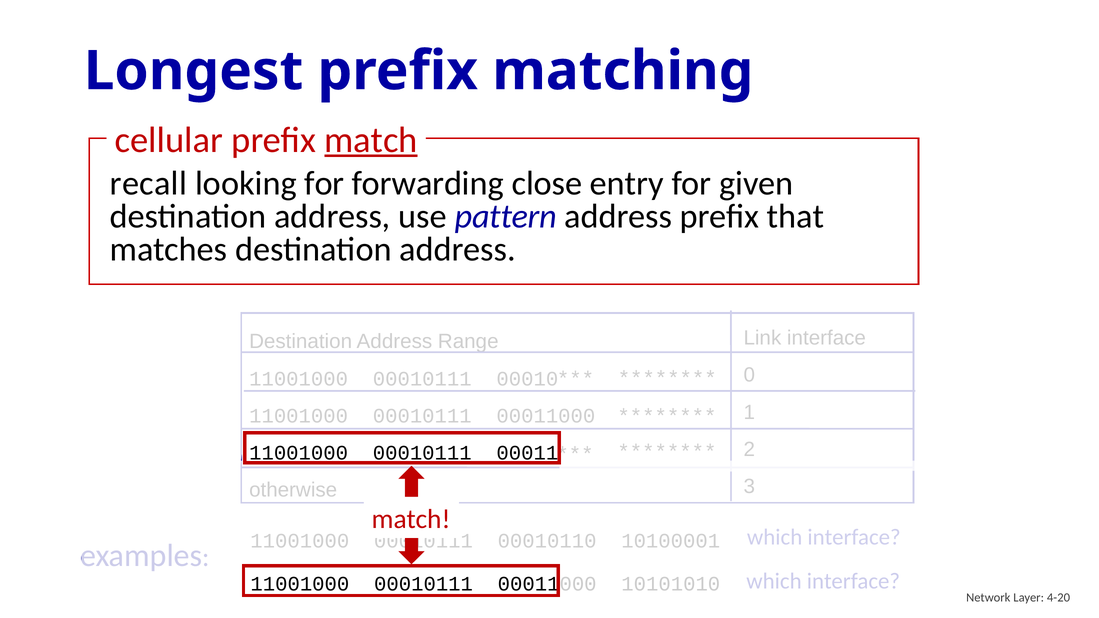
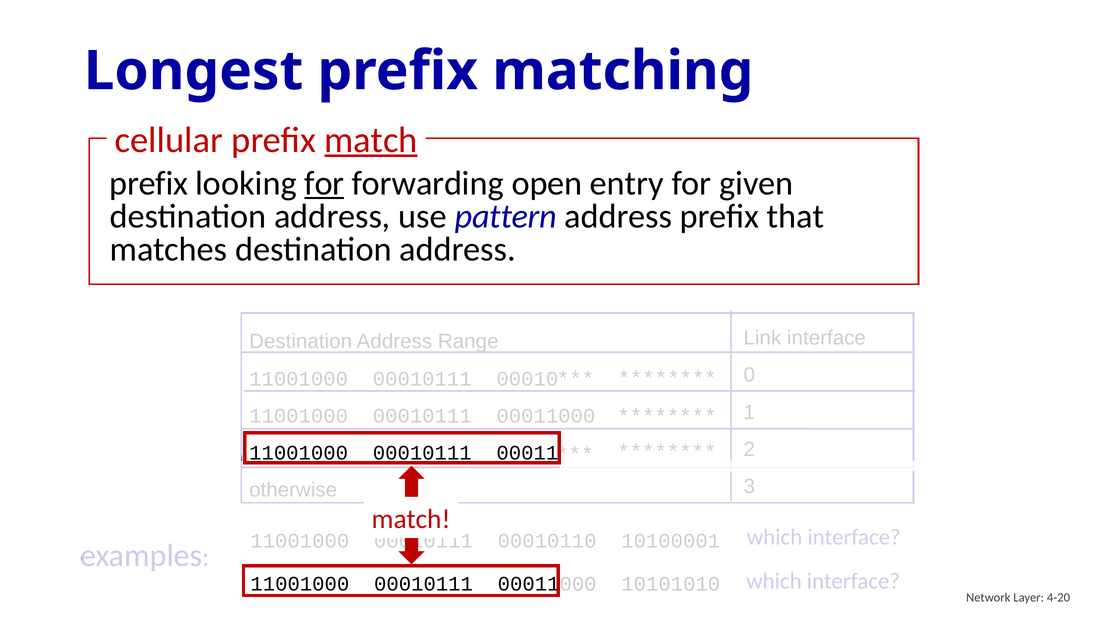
recall: recall -> prefix (149, 183)
for underline: none -> present (324, 183)
close: close -> open (547, 183)
